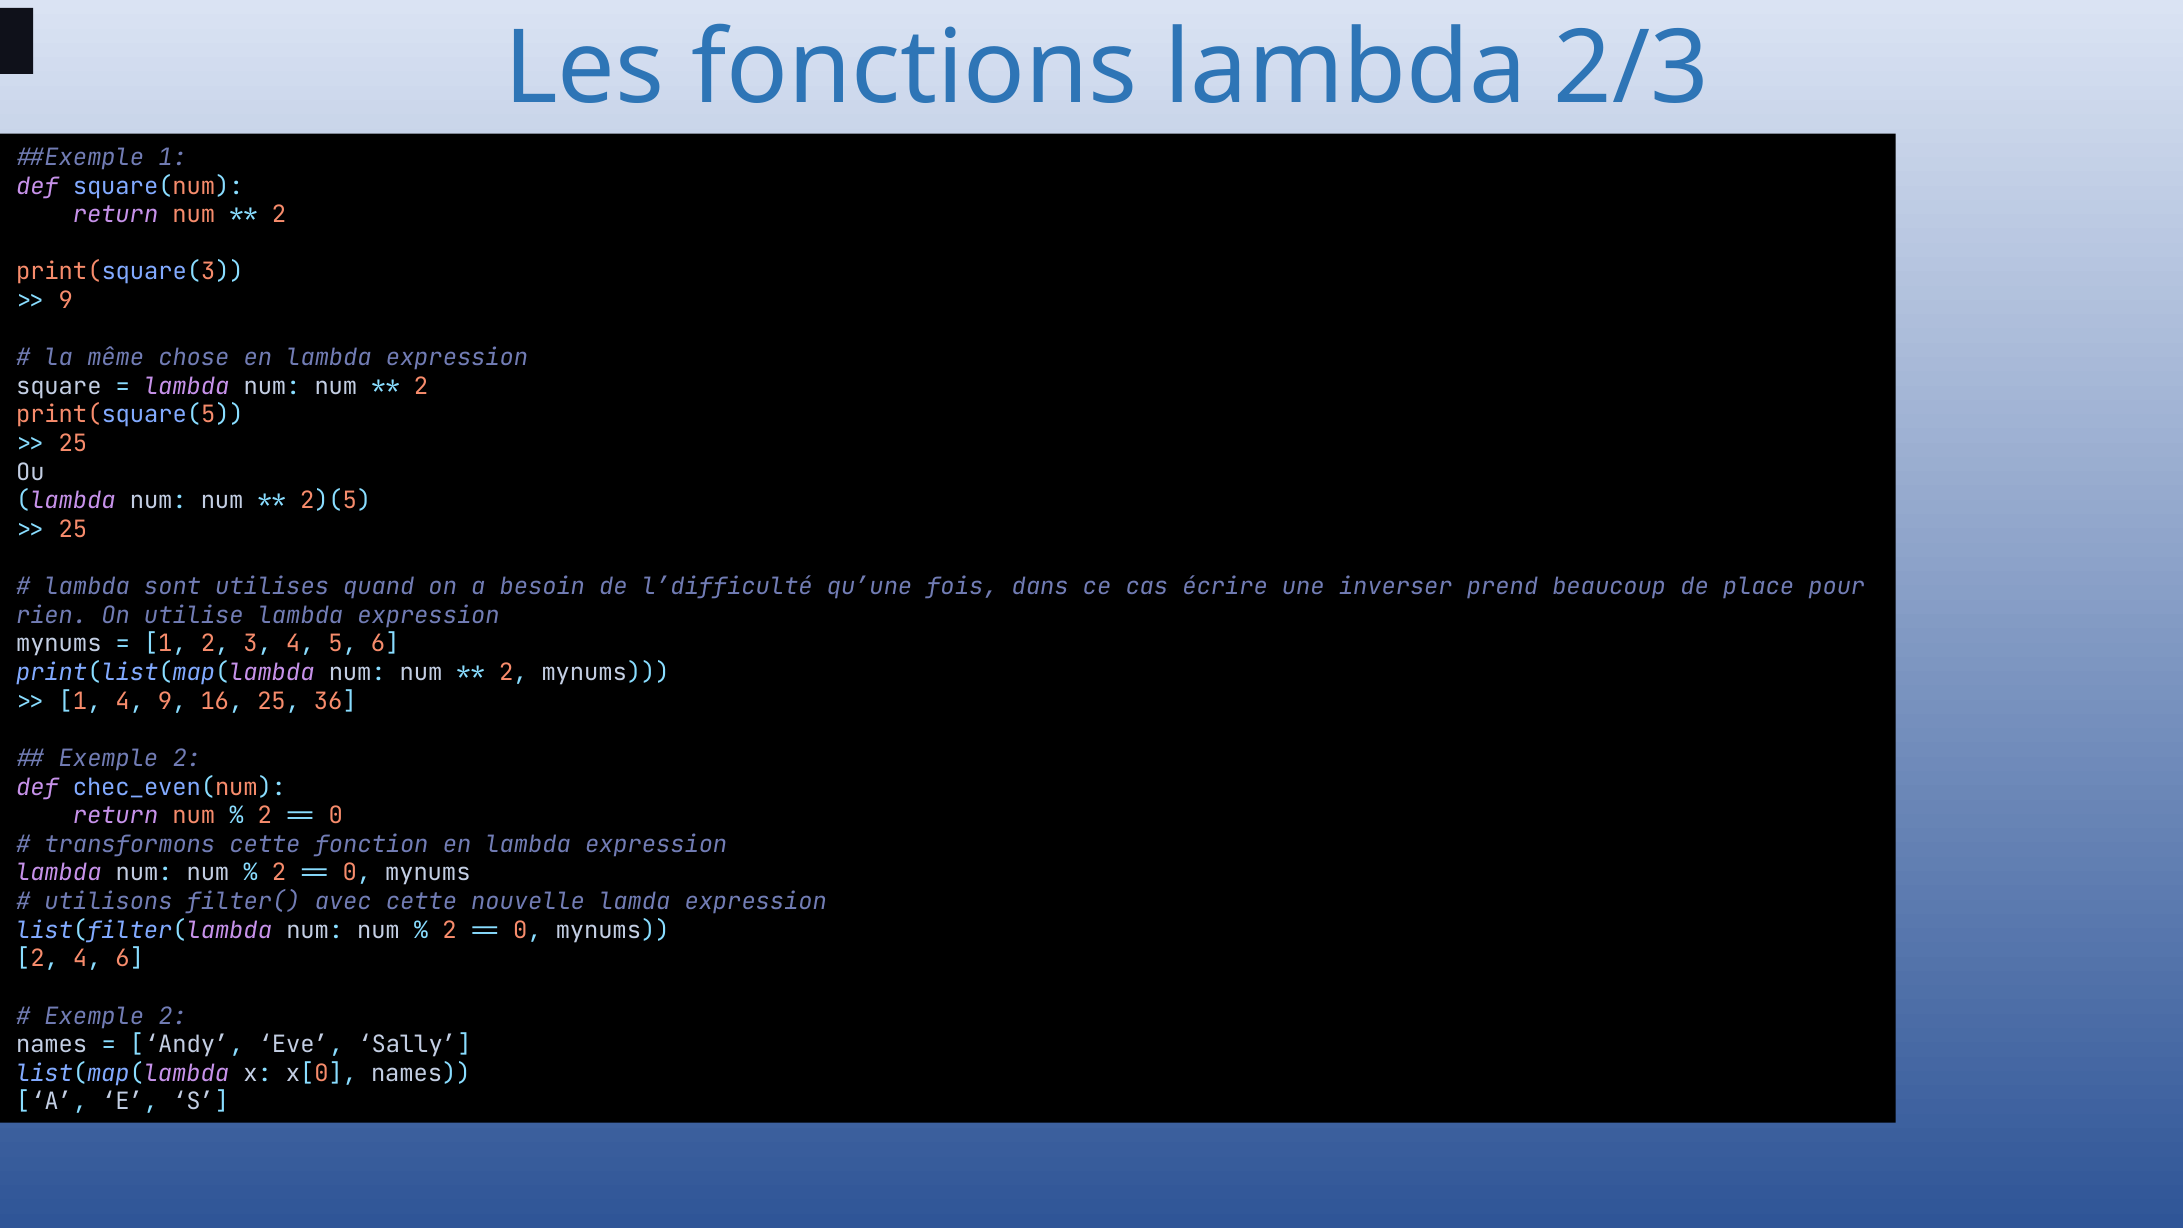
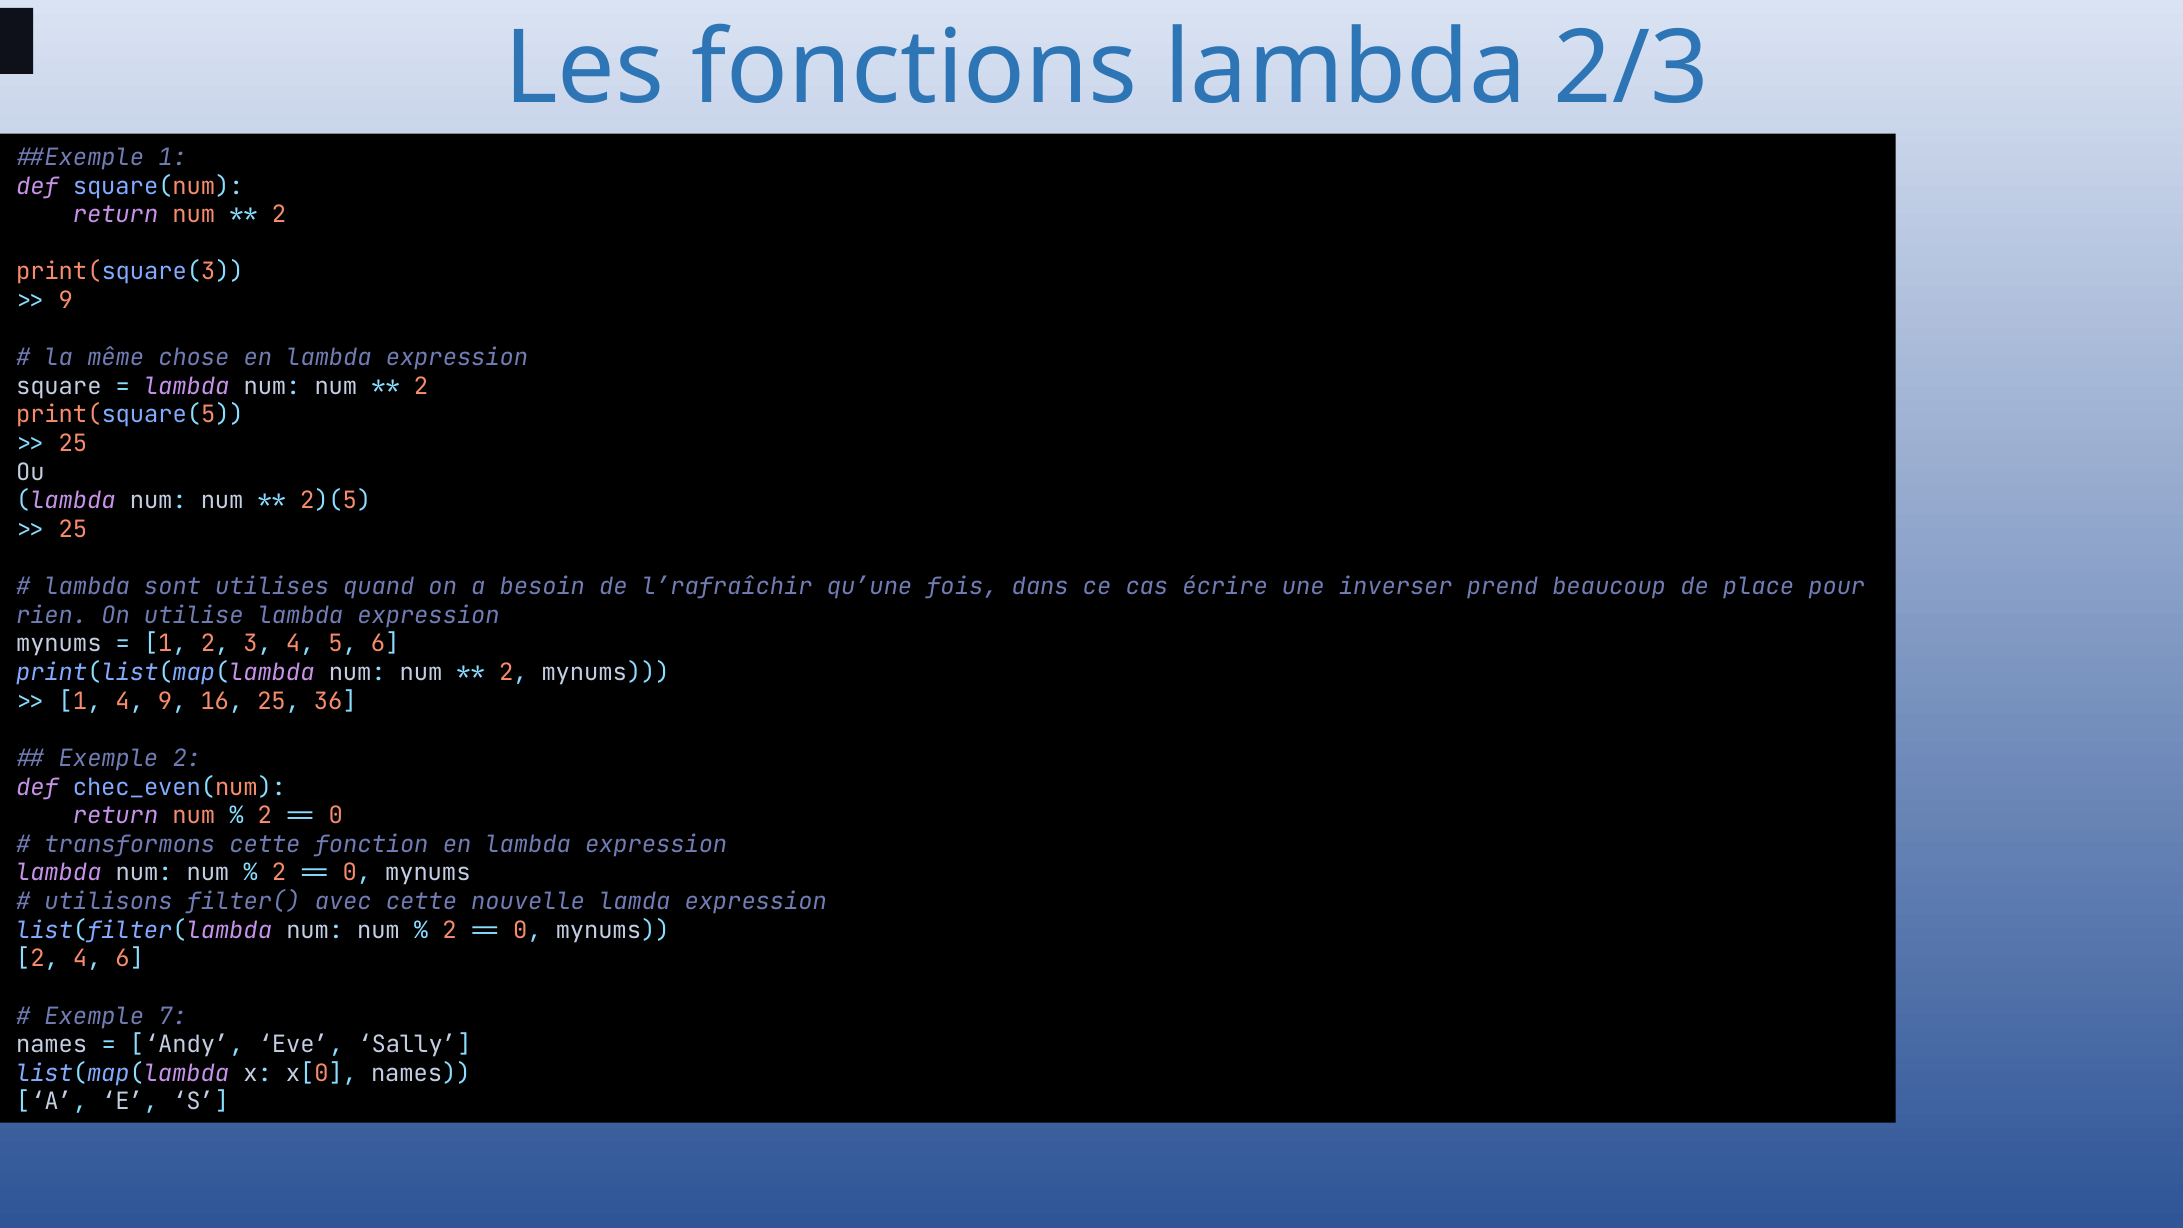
l’difficulté: l’difficulté -> l’rafraîchir (727, 587)
2: 2 -> 7 (173, 1016)
